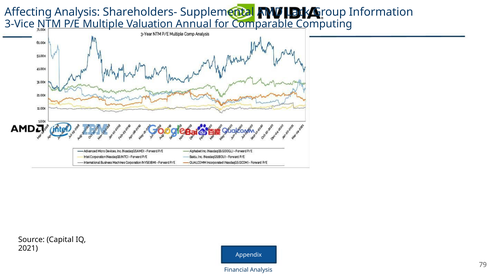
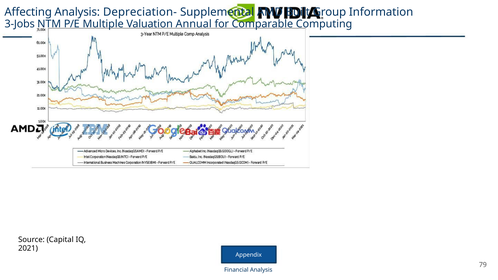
Shareholders-: Shareholders- -> Depreciation- (140, 12)
Lack: Lack -> Built (298, 12)
3-Vice: 3-Vice -> 3-Jobs (20, 24)
